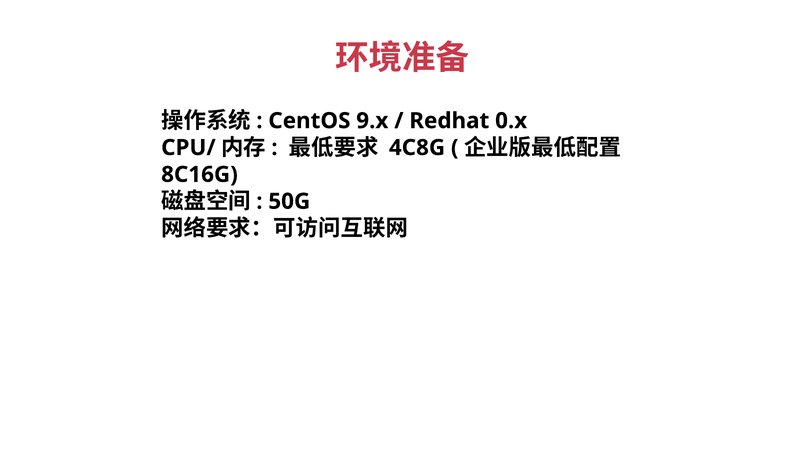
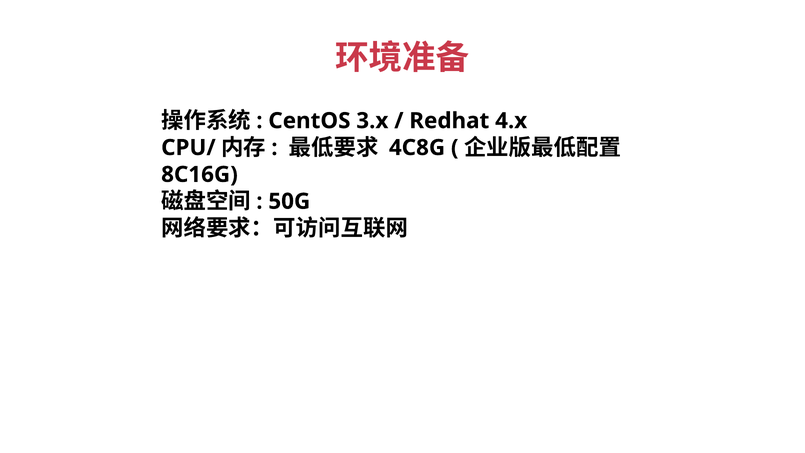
9.x: 9.x -> 3.x (372, 121)
0.x: 0.x -> 4.x (511, 121)
